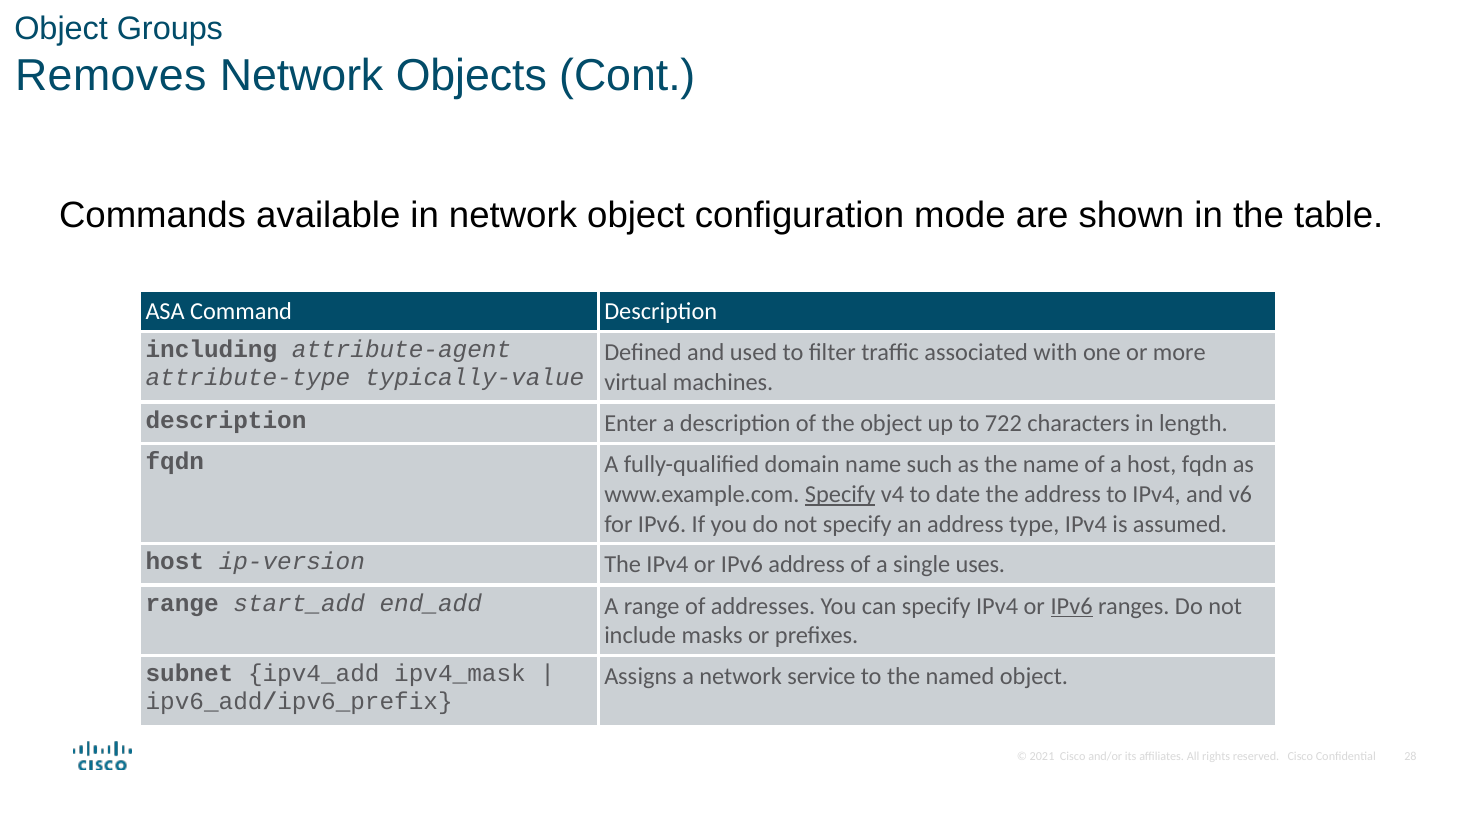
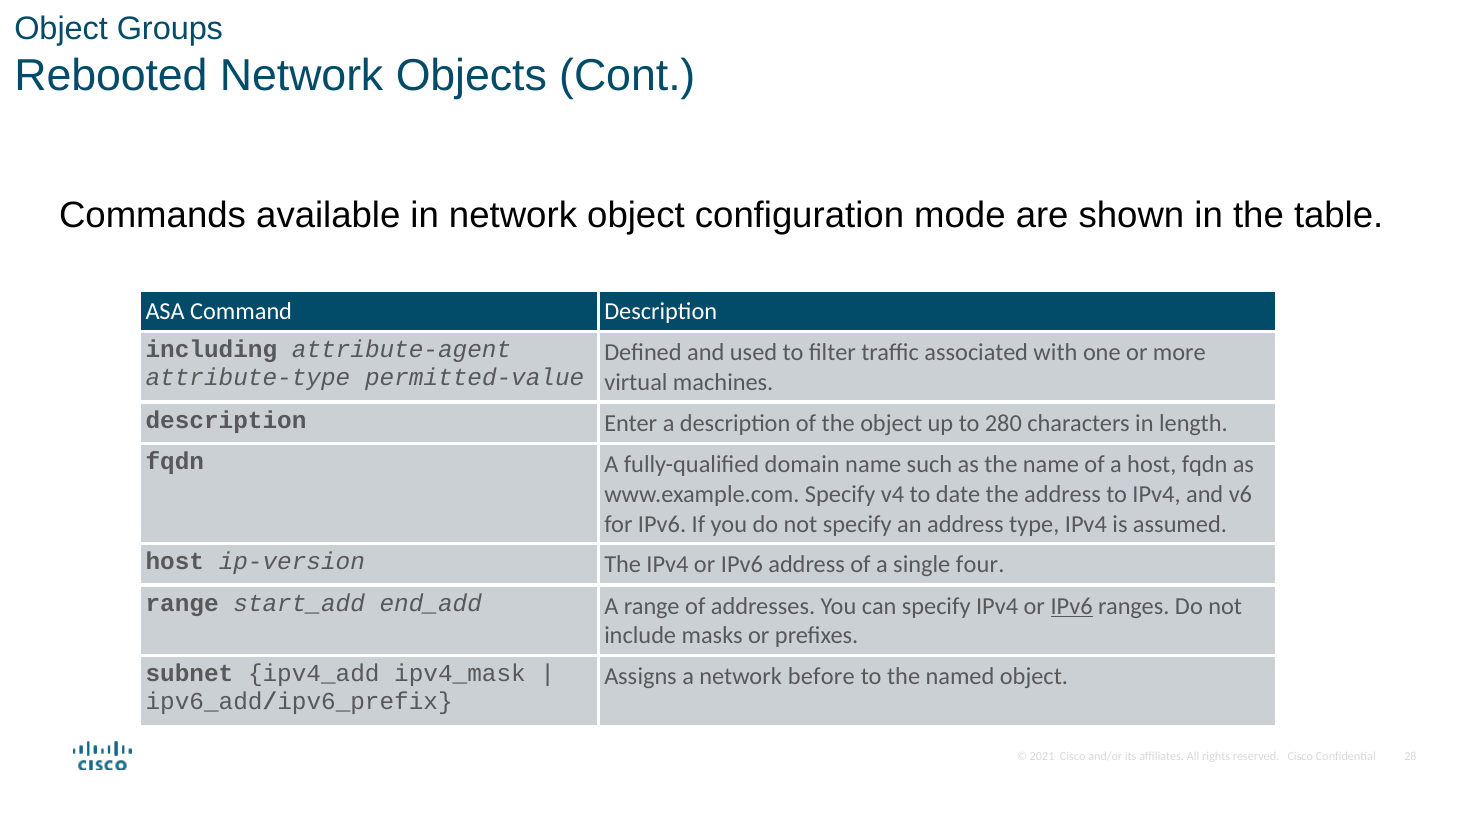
Removes: Removes -> Rebooted (111, 76)
typically-value: typically-value -> permitted-value (475, 377)
722: 722 -> 280 (1003, 423)
Specify underline: present -> none (840, 494)
uses: uses -> four (980, 565)
service: service -> before (821, 677)
